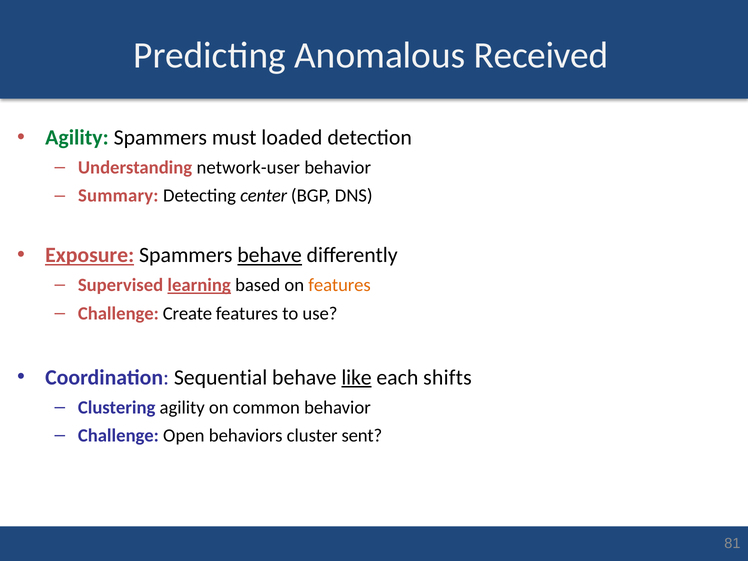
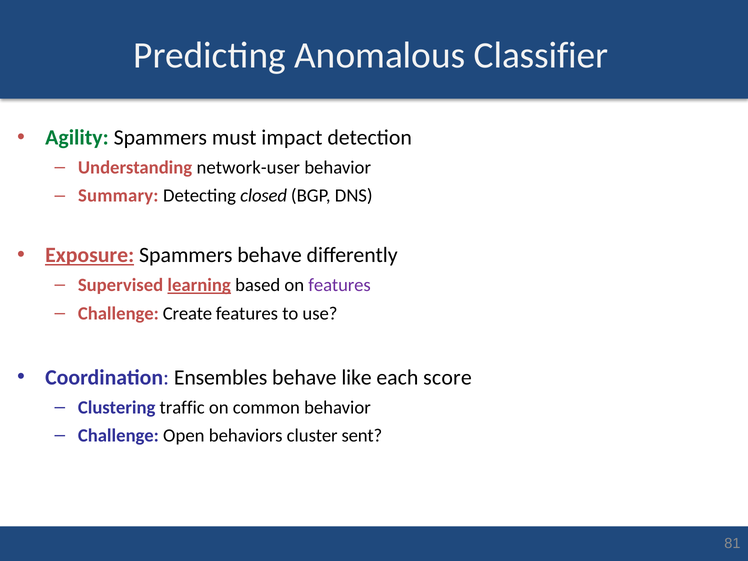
Received: Received -> Classifier (541, 55)
loaded: loaded -> impact (292, 138)
center: center -> closed (264, 196)
behave underline: present -> none (270, 255)
features colour: orange -> purple (340, 285)
Sequential: Sequential -> Ensembles (221, 377)
like underline: present -> none (357, 377)
shifts: shifts -> score (447, 377)
Clustering agility: agility -> traffic (182, 407)
